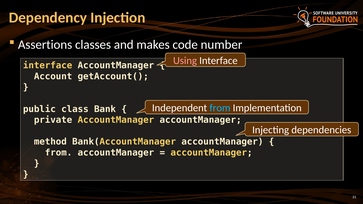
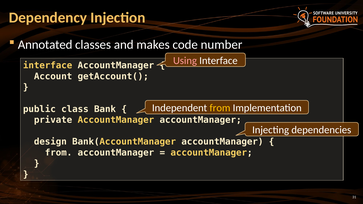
Assertions: Assertions -> Annotated (45, 45)
from colour: light blue -> yellow (220, 108)
method: method -> design (50, 142)
